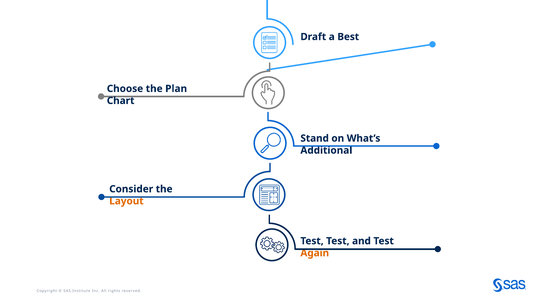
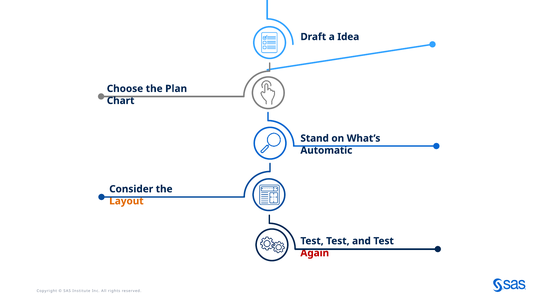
Best: Best -> Idea (348, 37)
Additional: Additional -> Automatic (326, 151)
Again colour: orange -> red (315, 253)
